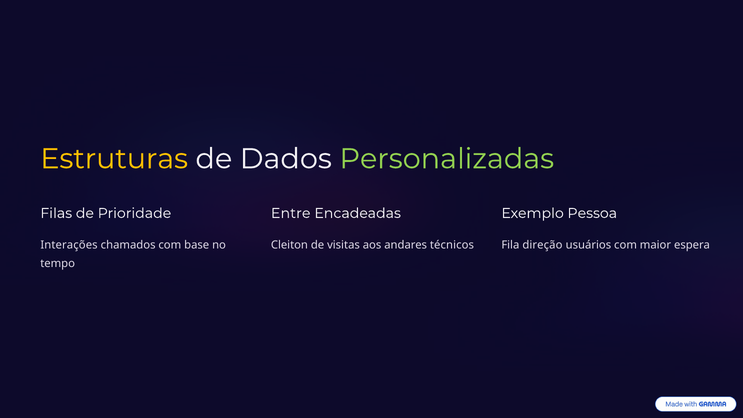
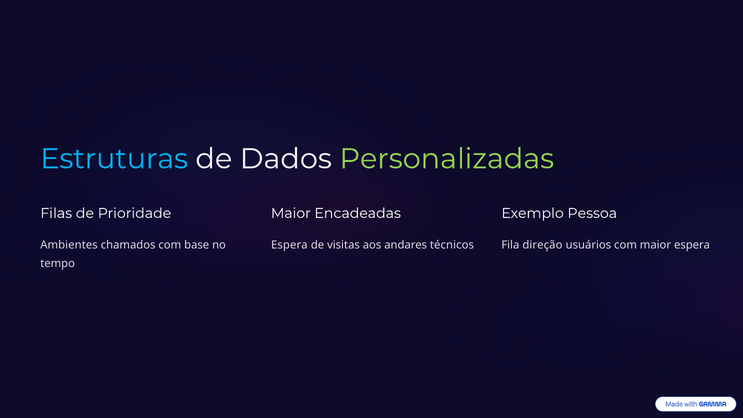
Estruturas colour: yellow -> light blue (114, 159)
Entre: Entre -> Maior (291, 213)
Interações: Interações -> Ambientes (69, 245)
Cleiton: Cleiton -> Espera (289, 245)
